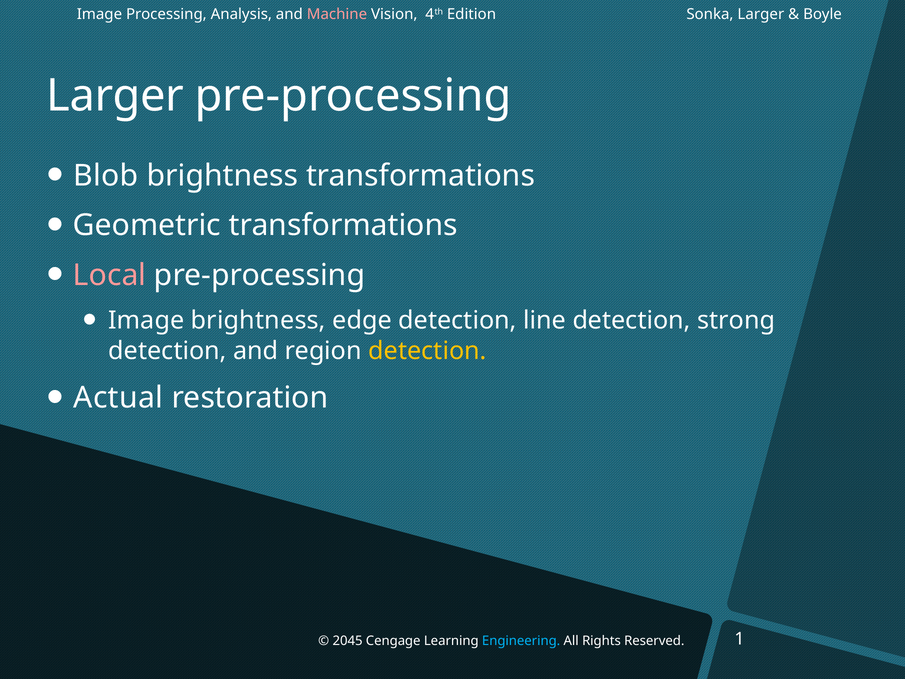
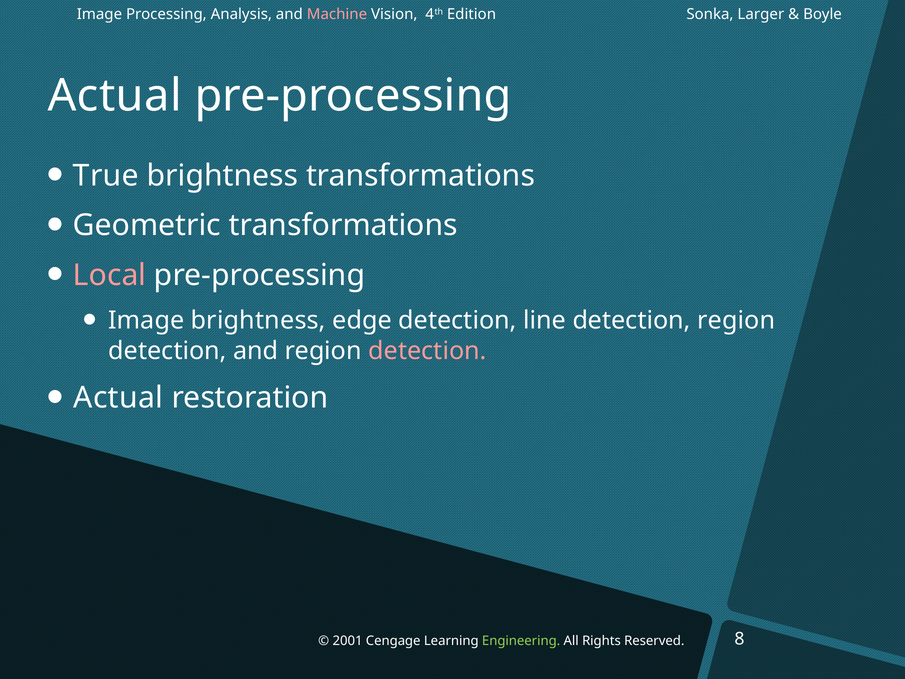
Larger: Larger -> Actual (115, 96)
Blob: Blob -> True (106, 176)
detection strong: strong -> region (736, 321)
detection colour: yellow -> pink (427, 351)
2045: 2045 -> 2001 (348, 641)
Engineering colour: light blue -> light green (521, 641)
1: 1 -> 8 (739, 639)
